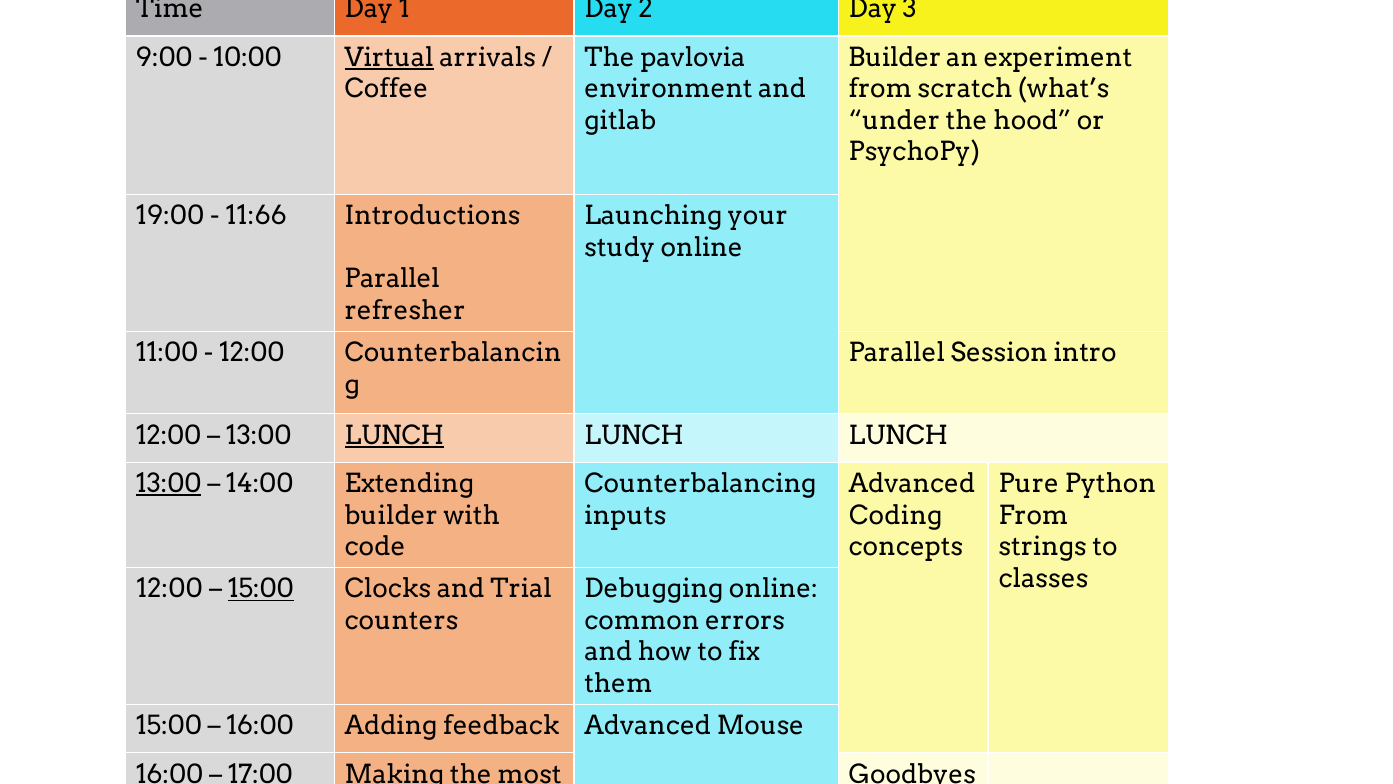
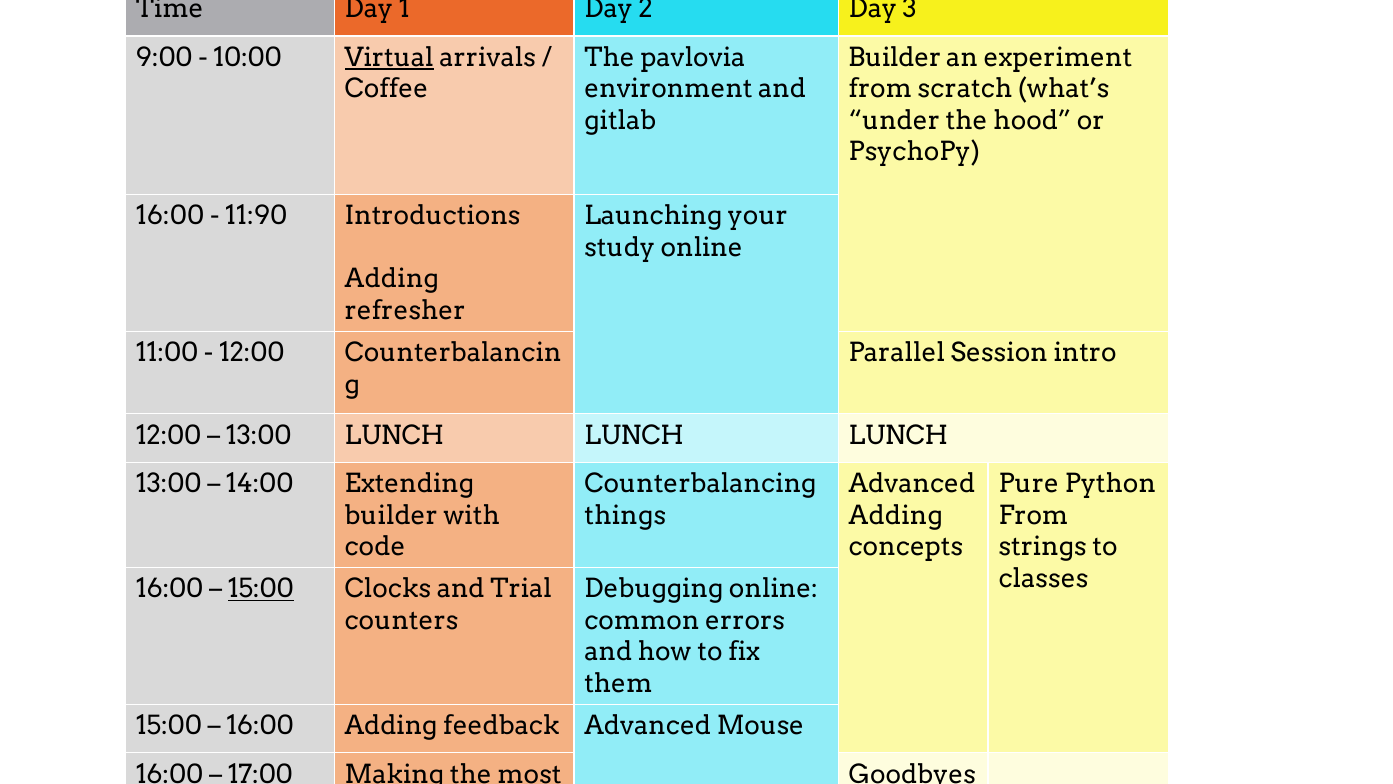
19:00: 19:00 -> 16:00 (170, 216)
11:66: 11:66 -> 11:90 (256, 216)
Parallel: Parallel -> Adding (392, 279)
LUNCH underline: present -> none (394, 435)
13:00 underline: present -> none (169, 484)
inputs: inputs -> things (625, 515)
Coding: Coding -> Adding (896, 515)
12:00: 12:00 -> 16:00 (170, 589)
